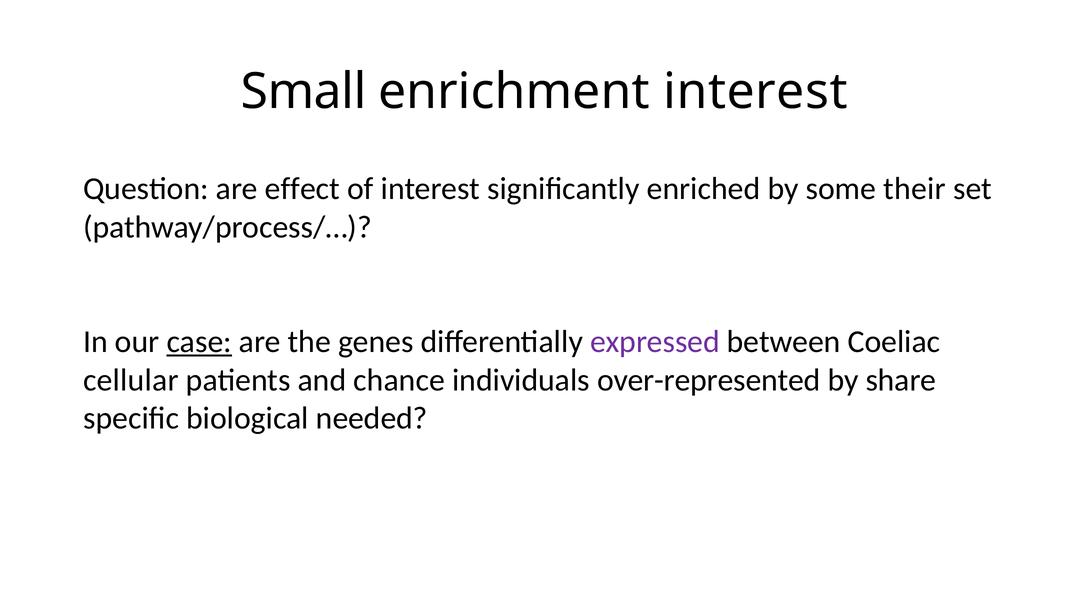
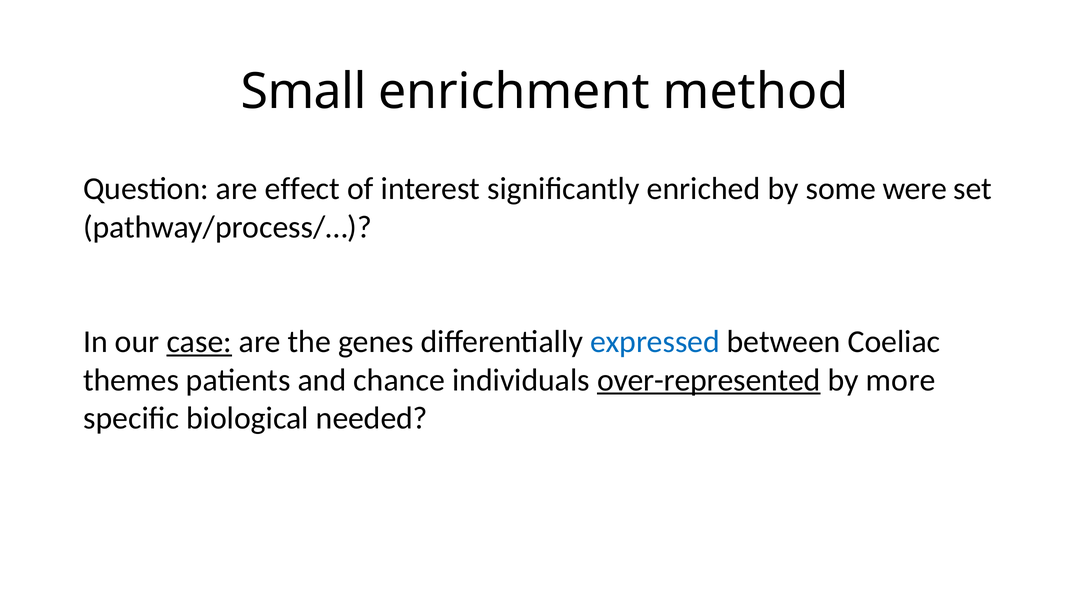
enrichment interest: interest -> method (756, 92)
their: their -> were (915, 189)
expressed colour: purple -> blue (655, 342)
cellular: cellular -> themes (131, 380)
over-represented underline: none -> present (709, 380)
share: share -> more (901, 380)
